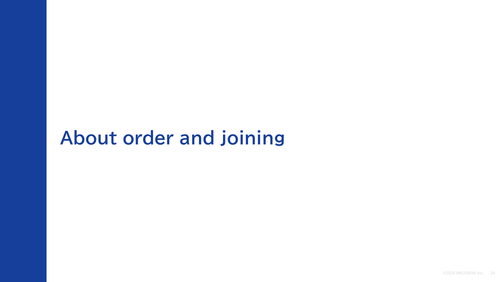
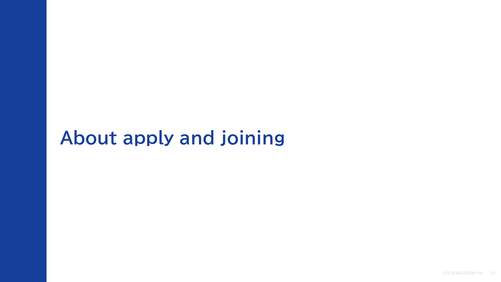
order: order -> apply (149, 139)
